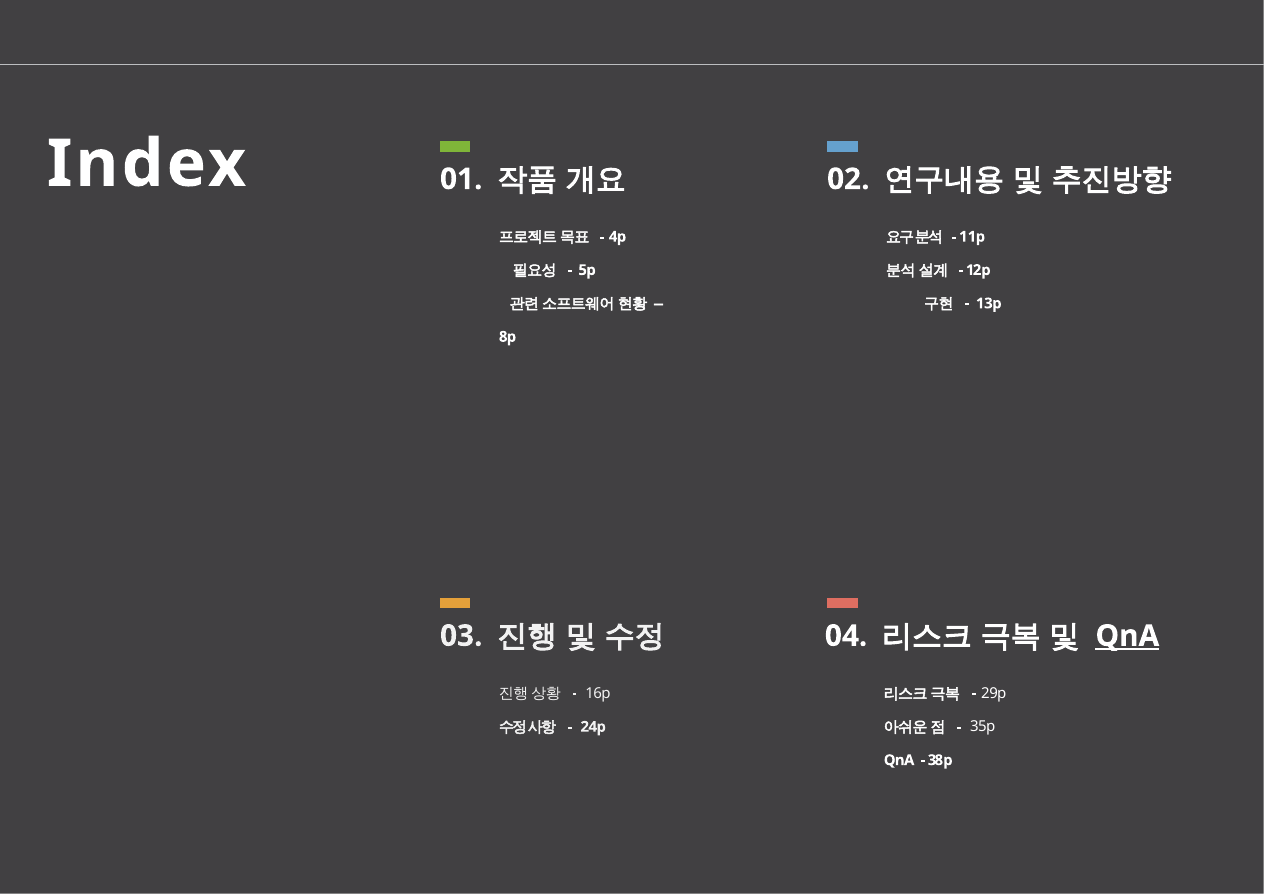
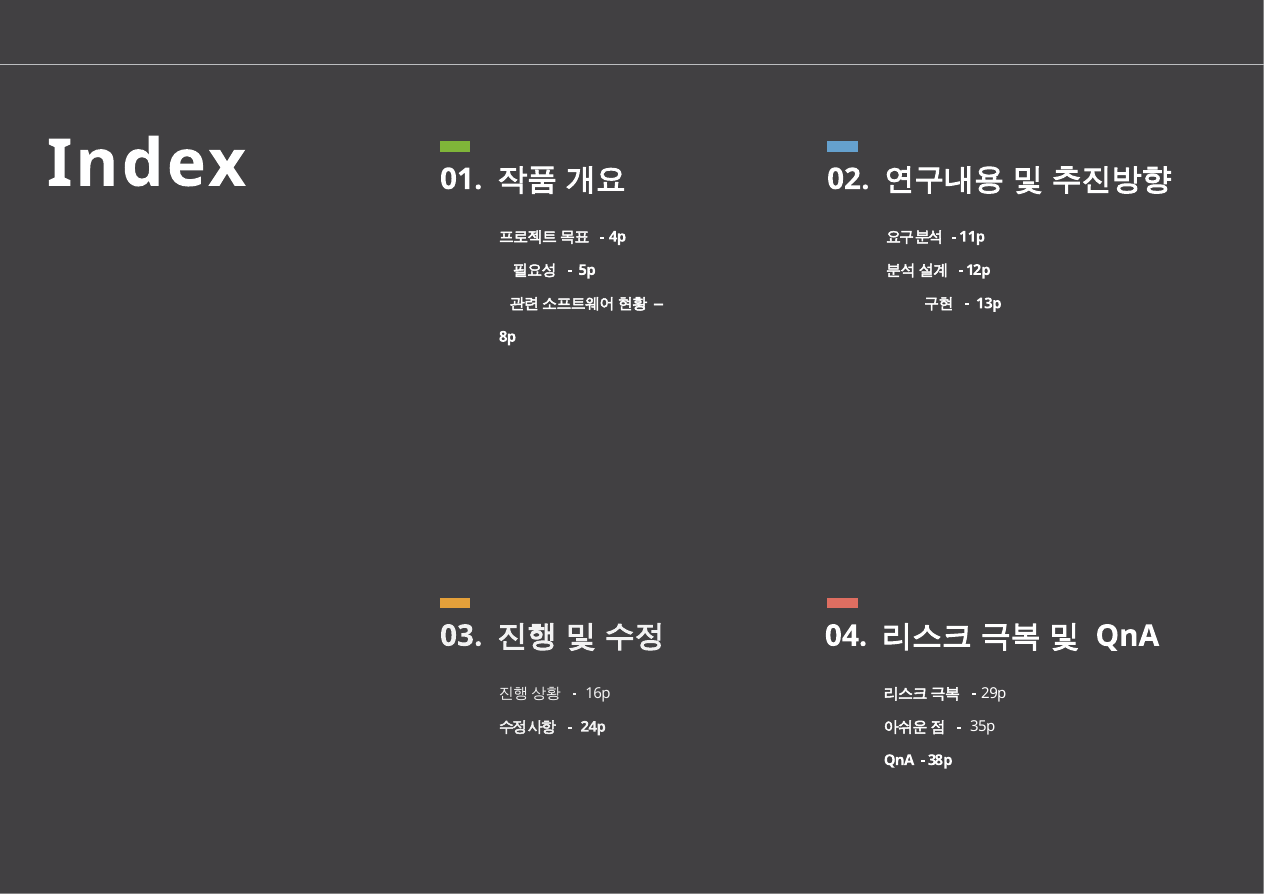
QnA underline: present -> none (1127, 636)
